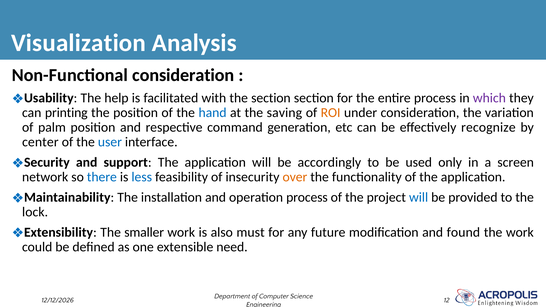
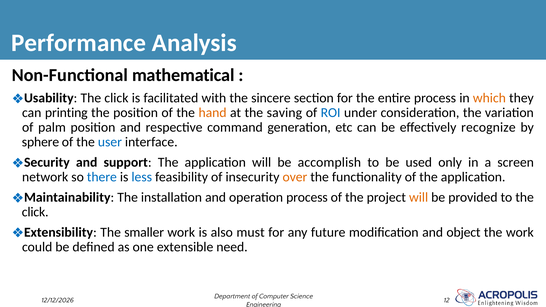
Visualization: Visualization -> Performance (79, 43)
Non-Functional consideration: consideration -> mathematical (183, 75)
help: help -> click (116, 98)
the section: section -> sincere (271, 98)
which colour: purple -> orange (489, 98)
hand colour: blue -> orange (213, 113)
ROI colour: orange -> blue (331, 113)
center: center -> sphere (40, 142)
accordingly: accordingly -> accomplish (329, 162)
will colour: blue -> orange (419, 197)
lock: lock -> click (35, 212)
found: found -> object (464, 232)
